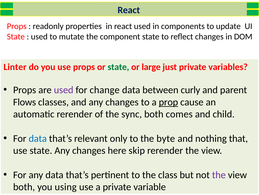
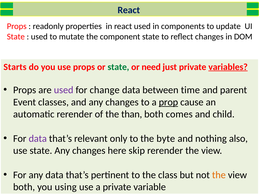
Linter: Linter -> Starts (15, 67)
large: large -> need (151, 67)
variables underline: none -> present (228, 67)
curly: curly -> time (190, 90)
Flows: Flows -> Event (25, 102)
sync: sync -> than (132, 114)
data colour: blue -> purple (38, 138)
that: that -> also (238, 138)
the colour: purple -> orange (219, 174)
